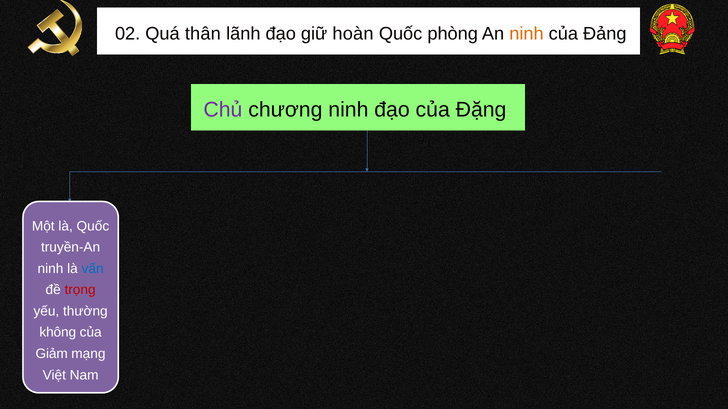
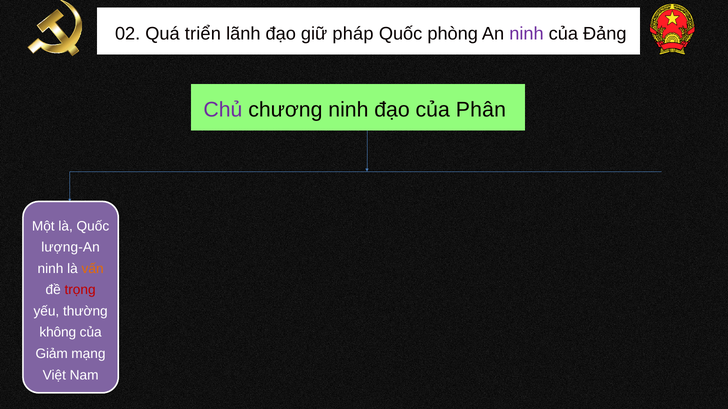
thân: thân -> triển (203, 34)
hoàn: hoàn -> pháp (353, 34)
ninh colour: orange -> purple (526, 34)
Đặng: Đặng -> Phân (481, 110)
truyền-An: truyền-An -> lượng-An (71, 248)
vấn colour: blue -> orange (93, 269)
